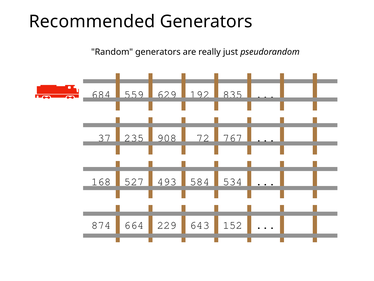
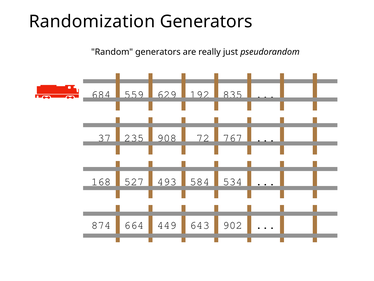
Recommended: Recommended -> Randomization (92, 22)
229: 229 -> 449 (167, 225)
152: 152 -> 902 (233, 225)
